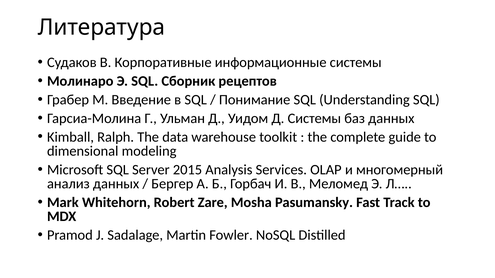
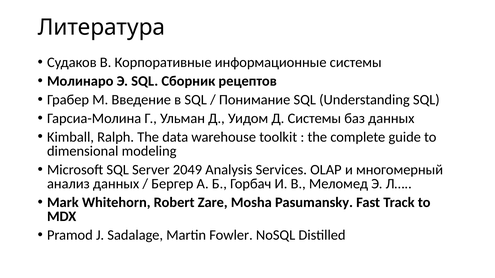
2015: 2015 -> 2049 (187, 170)
